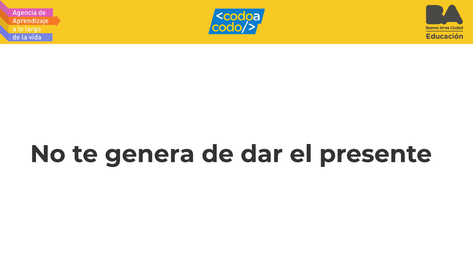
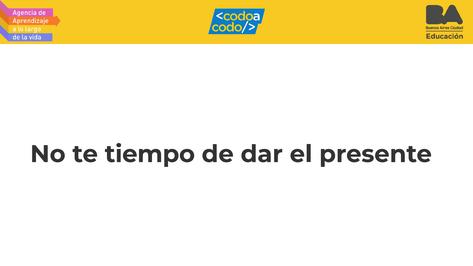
genera: genera -> tiempo (150, 154)
